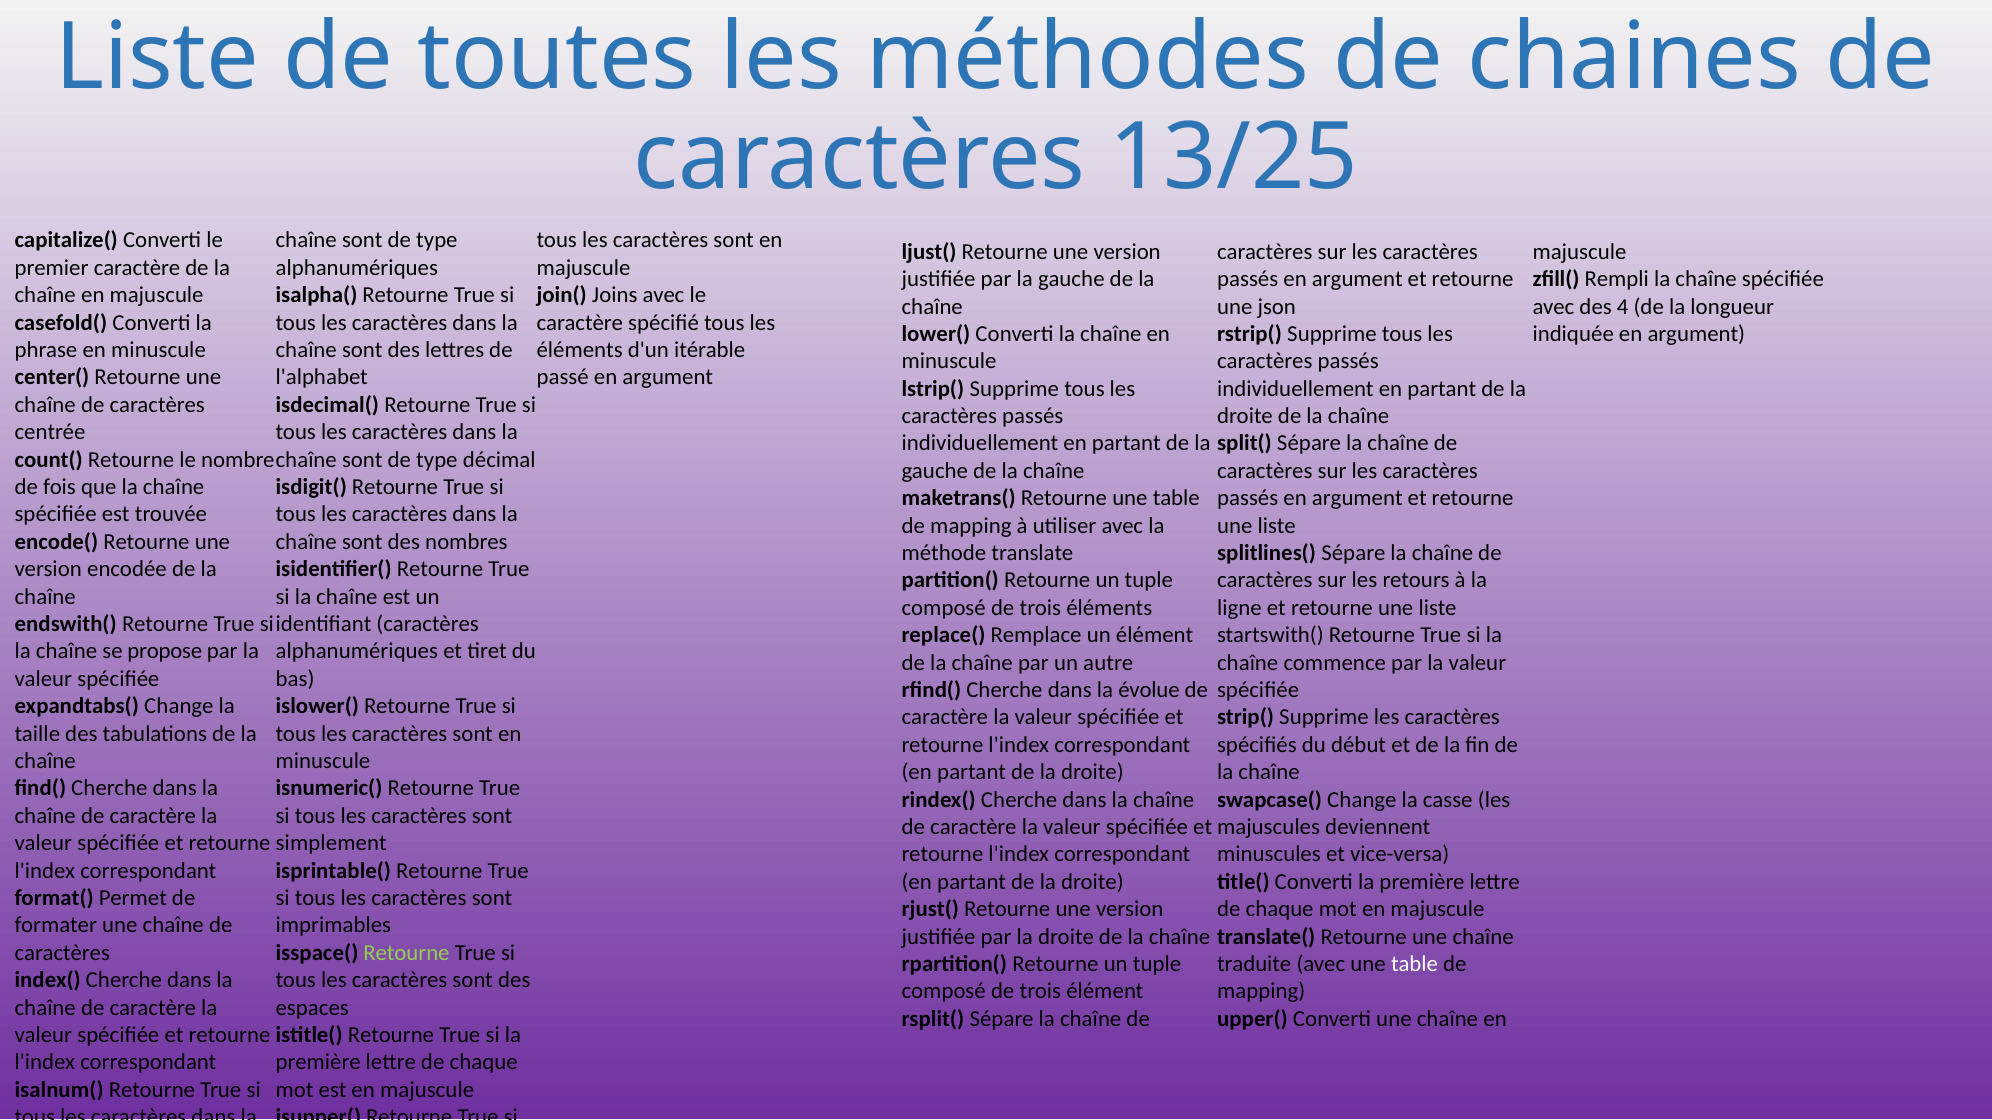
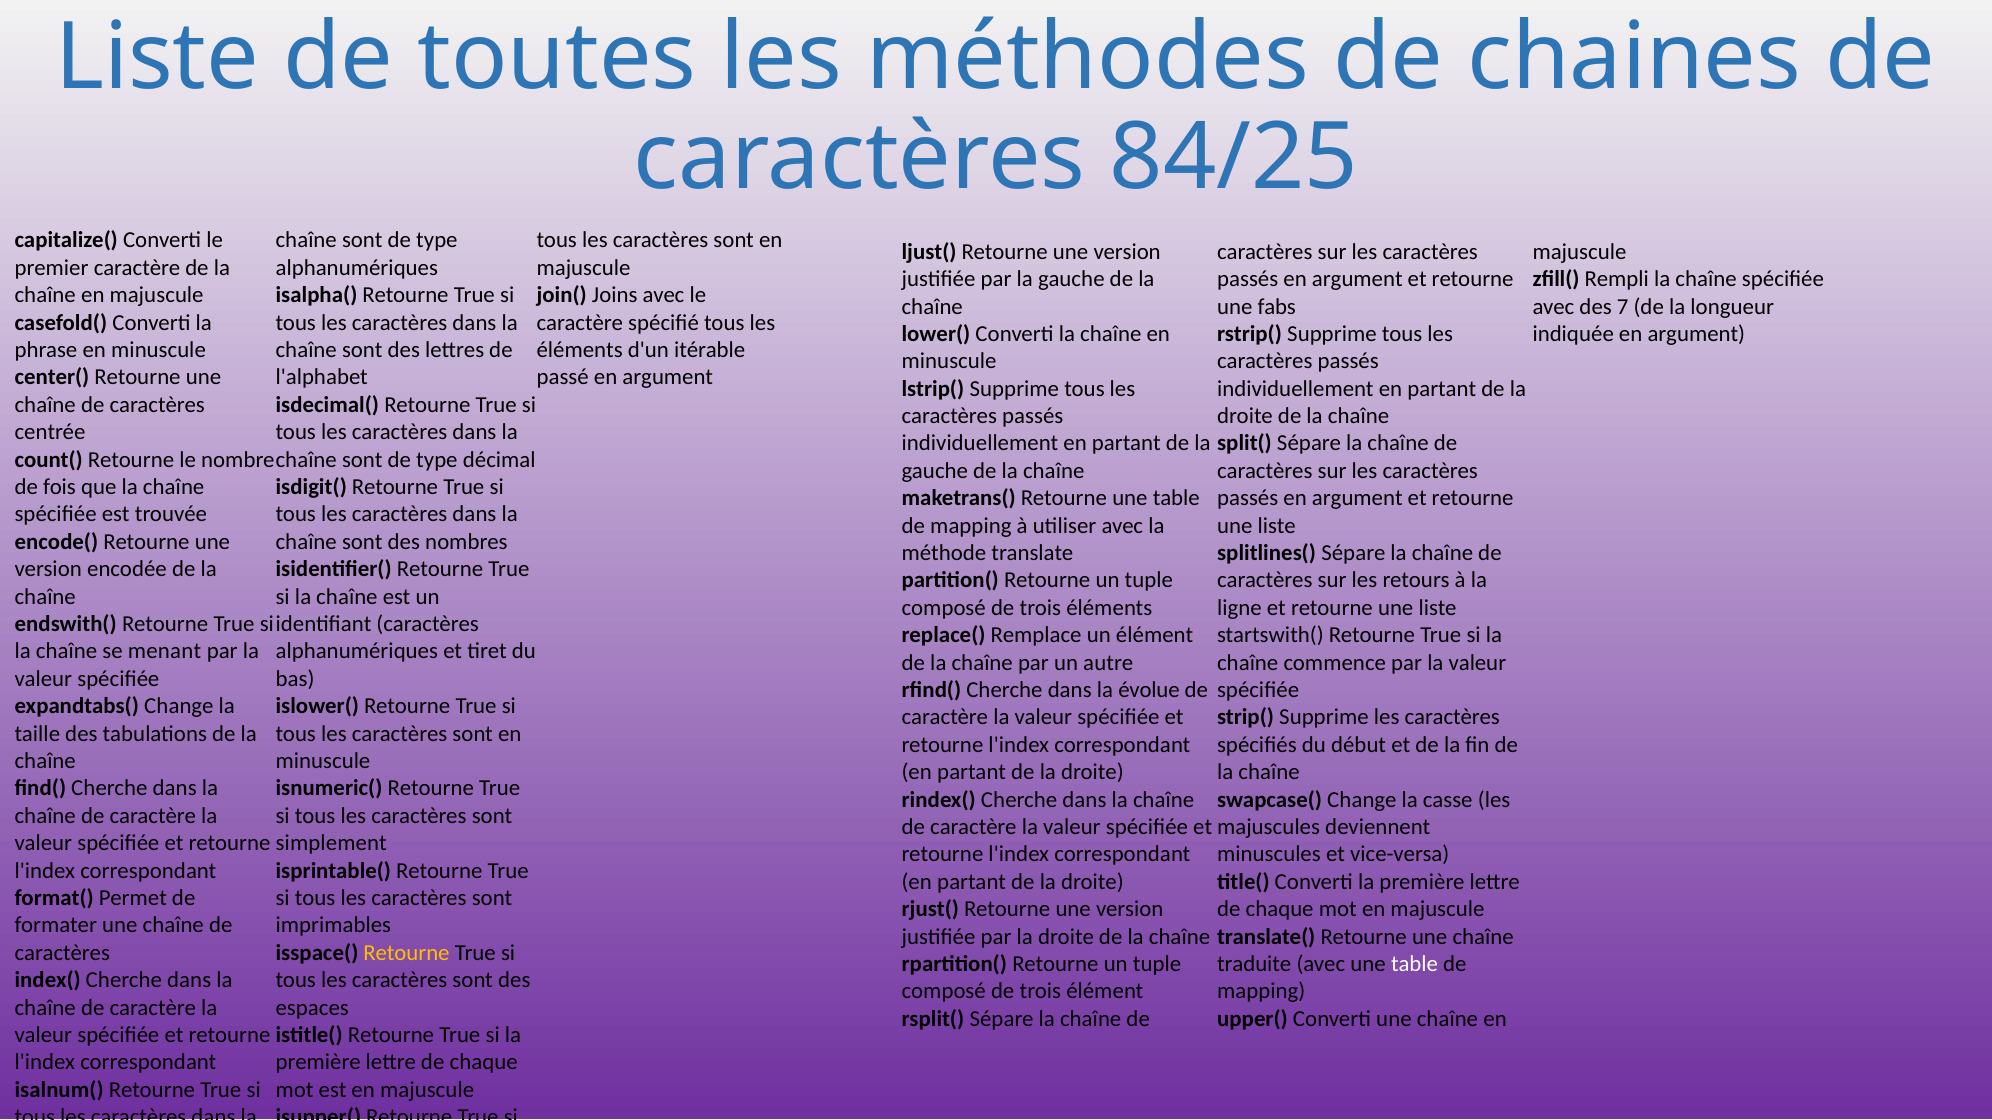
13/25: 13/25 -> 84/25 (1234, 158)
json: json -> fabs (1277, 307)
4: 4 -> 7 (1623, 307)
propose: propose -> menant (165, 652)
Retourne colour: light green -> yellow (406, 953)
